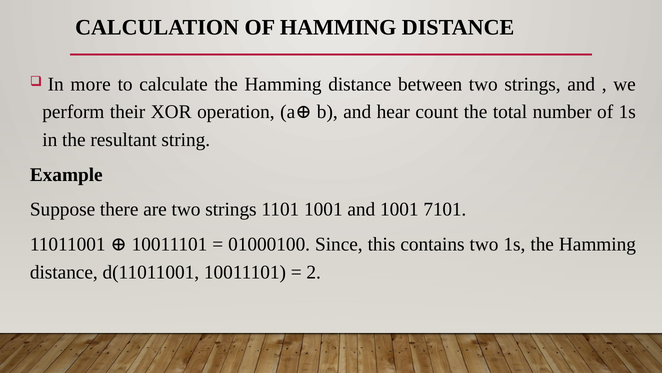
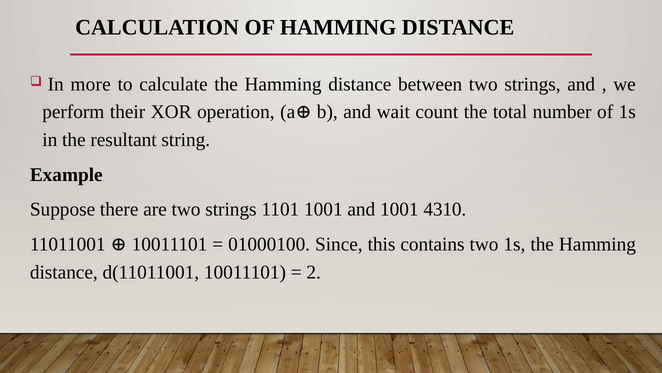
hear: hear -> wait (393, 112)
7101: 7101 -> 4310 (445, 209)
